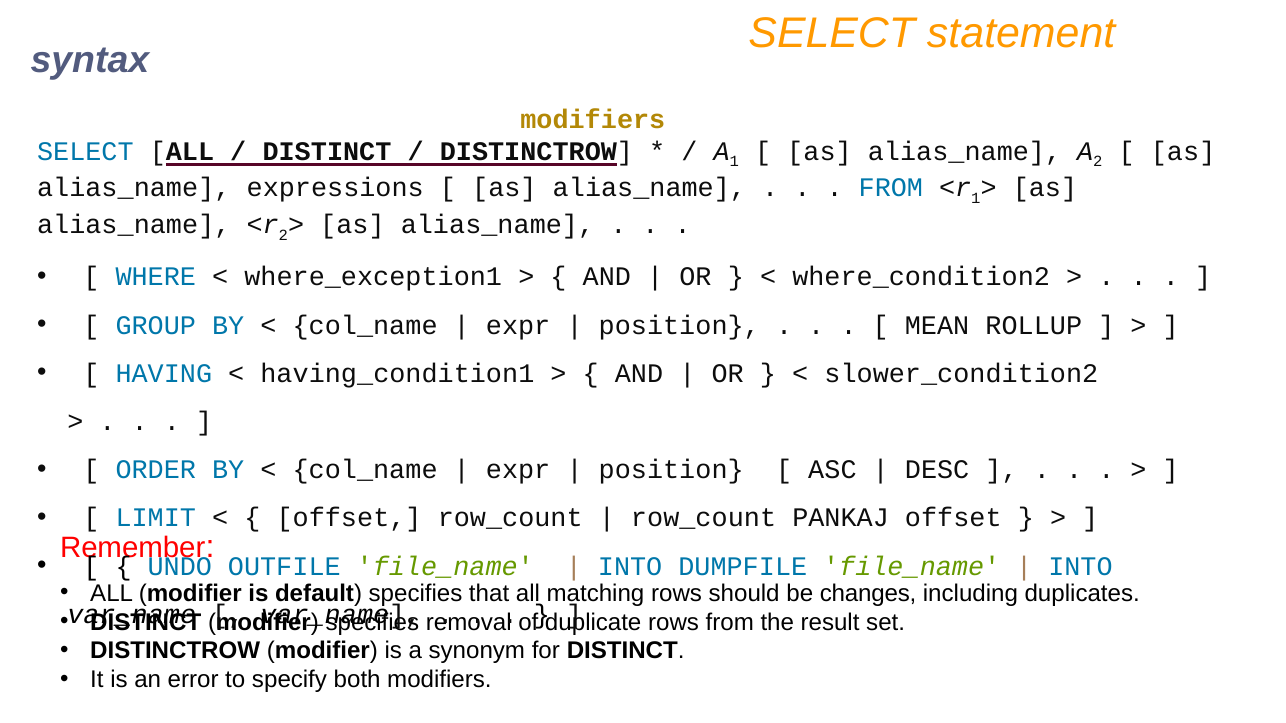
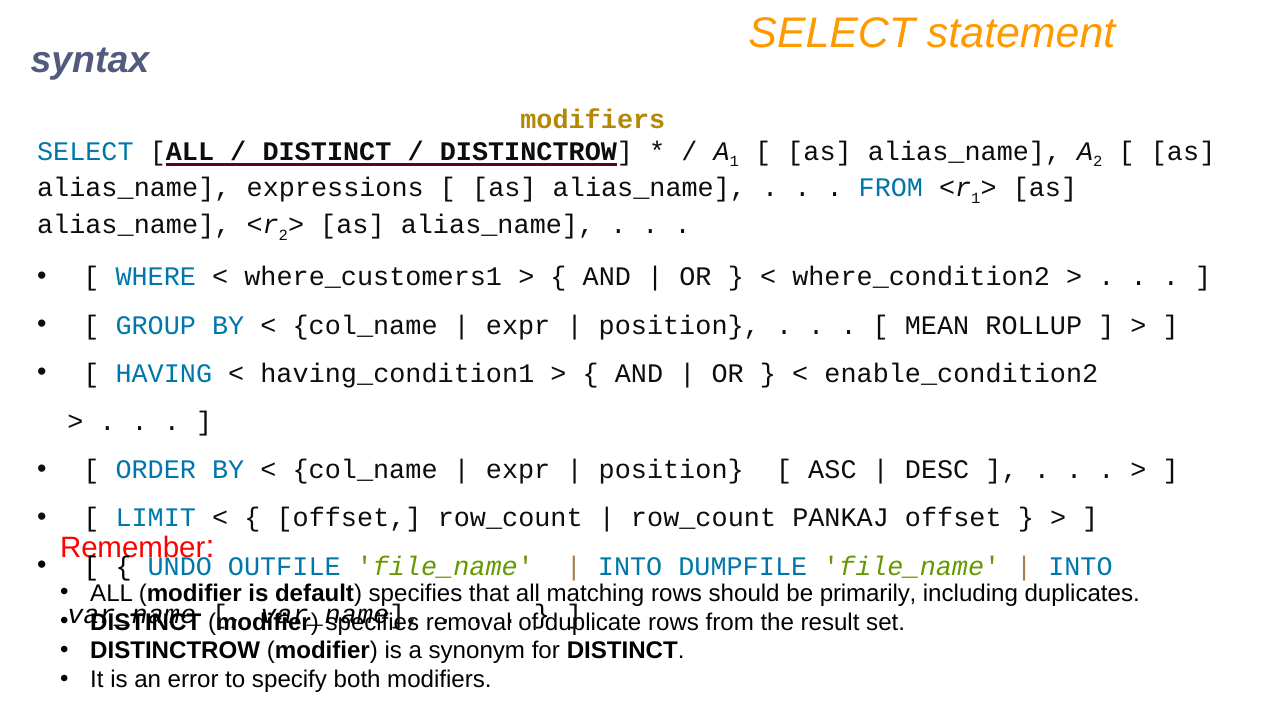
where_exception1: where_exception1 -> where_customers1 (373, 277)
slower_condition2: slower_condition2 -> enable_condition2 (961, 374)
changes: changes -> primarily (868, 593)
